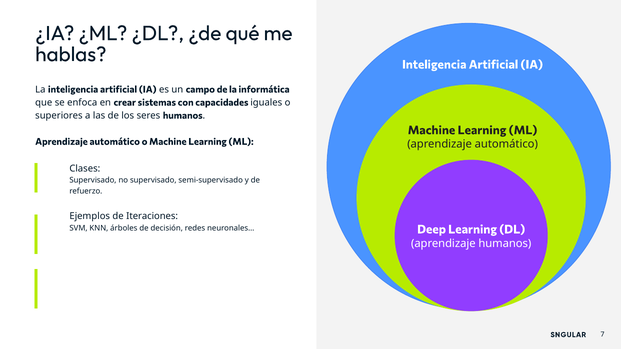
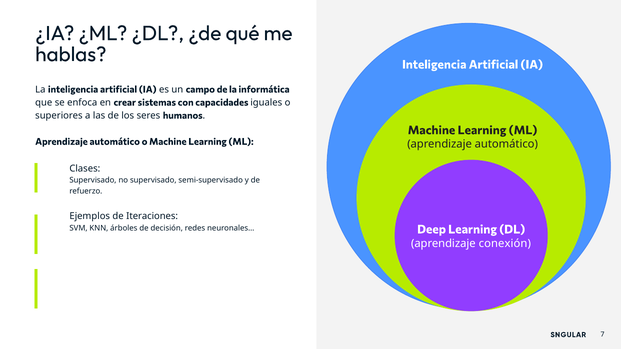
aprendizaje humanos: humanos -> conexión (505, 244)
